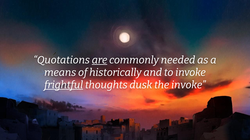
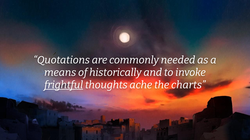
are underline: present -> none (100, 60)
dusk: dusk -> ache (141, 85)
the invoke: invoke -> charts (188, 85)
